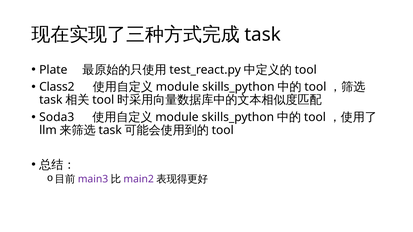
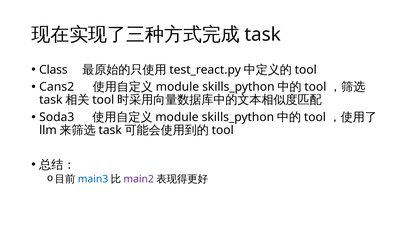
Plate: Plate -> Class (53, 70)
Class2: Class2 -> Cans2 (57, 87)
main3 colour: purple -> blue (93, 179)
